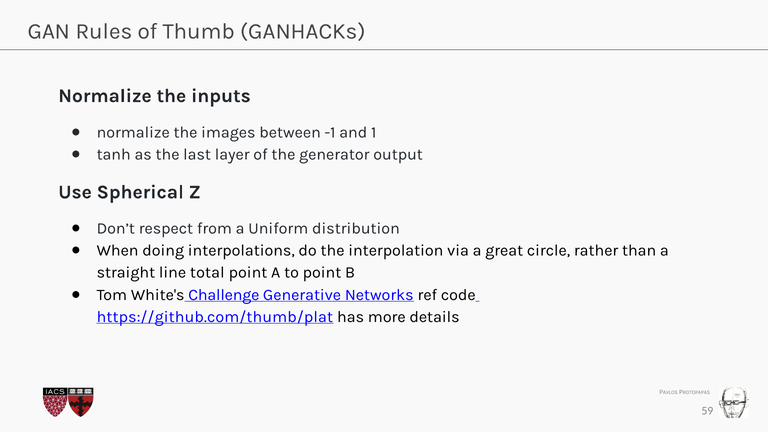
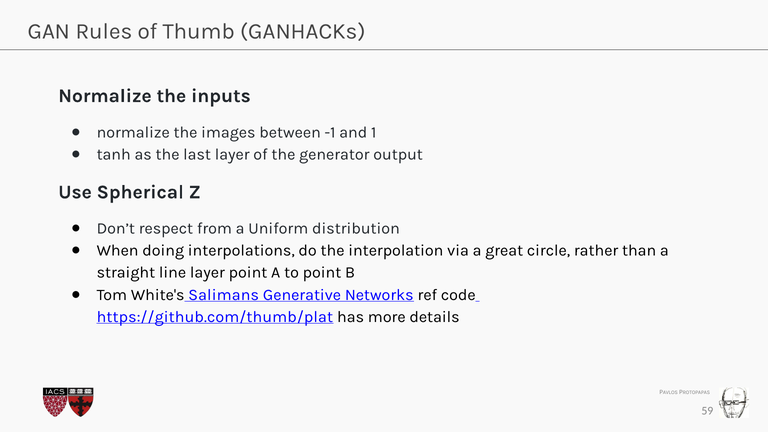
line total: total -> layer (207, 273)
Challenge: Challenge -> Salimans (224, 295)
